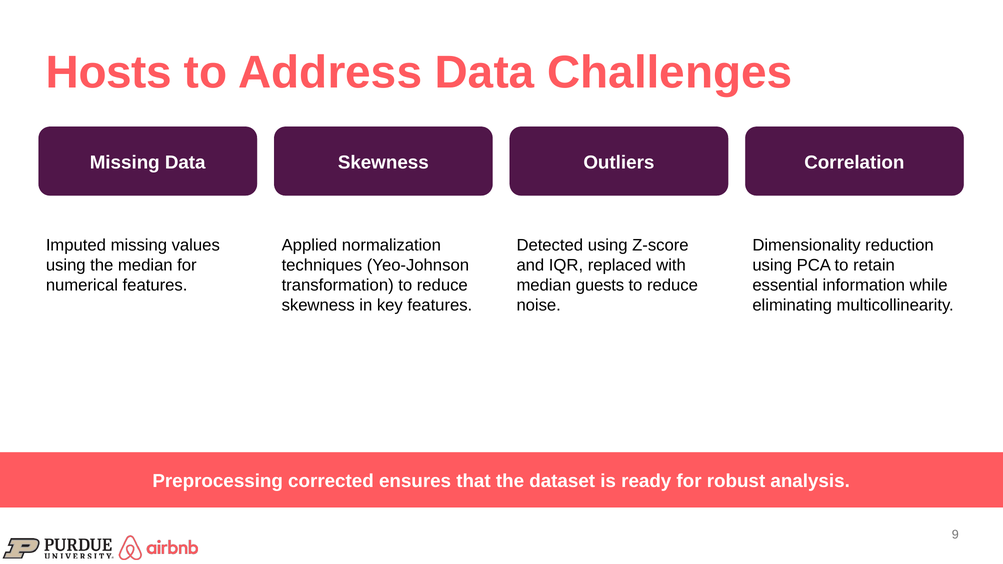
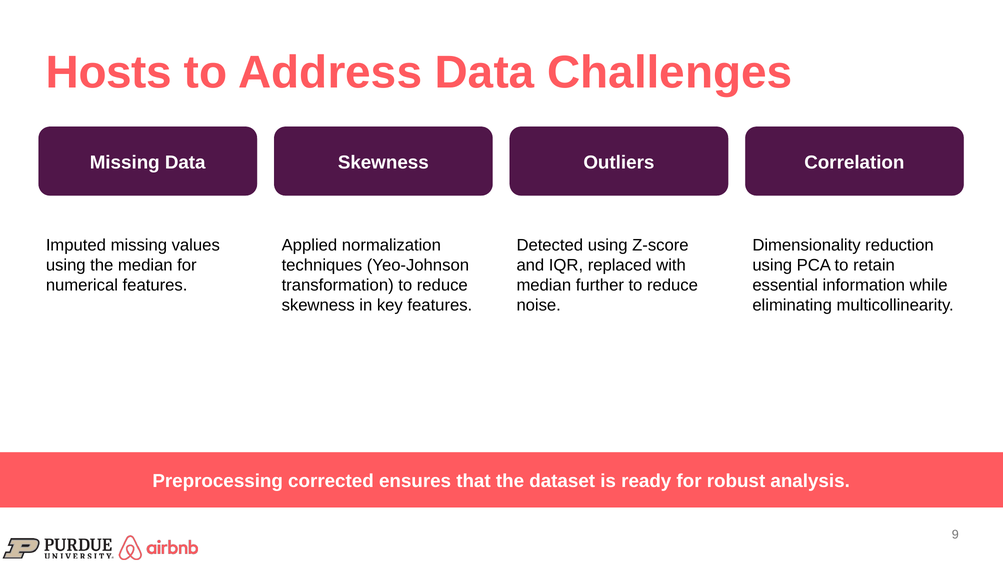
guests: guests -> further (600, 285)
